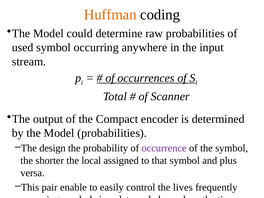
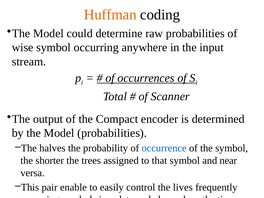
used: used -> wise (23, 47)
design: design -> halves (52, 148)
occurrence colour: purple -> blue (164, 148)
local: local -> trees (91, 161)
plus: plus -> near (228, 161)
